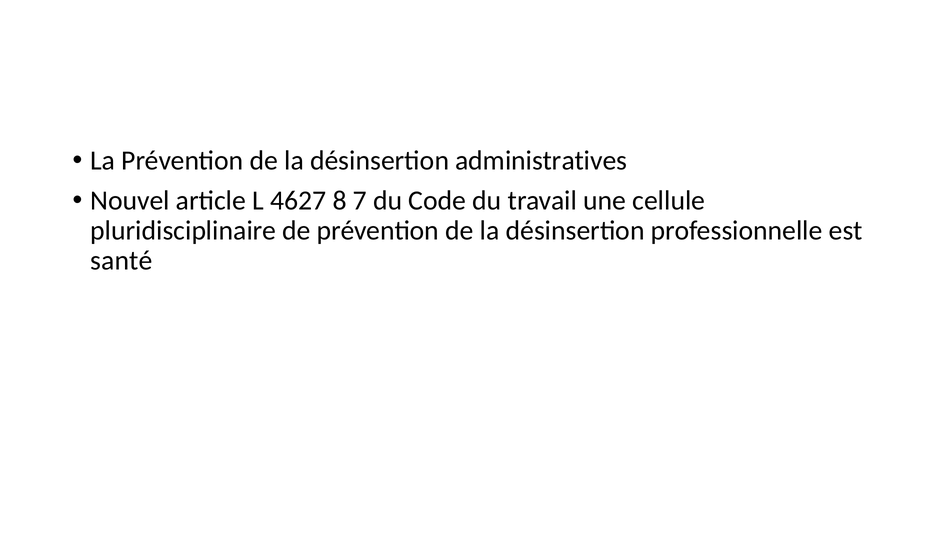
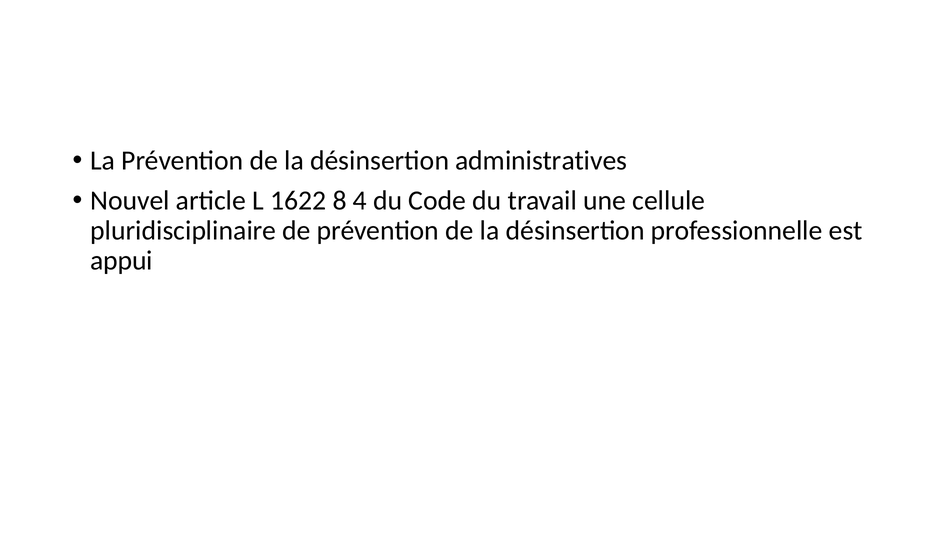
4627: 4627 -> 1622 (298, 201)
7: 7 -> 4 (360, 201)
santé: santé -> appui (122, 261)
